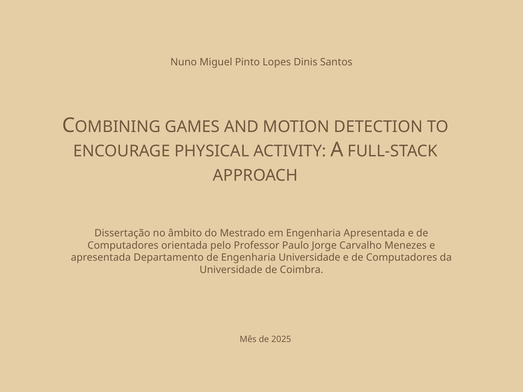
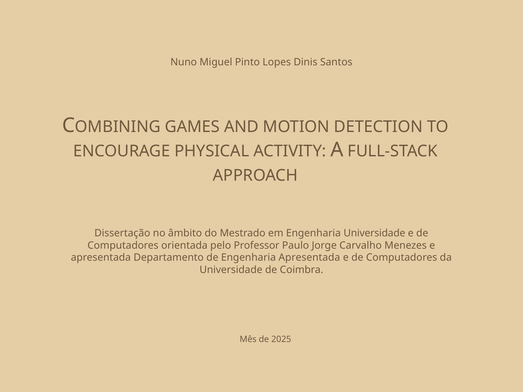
Engenharia Apresentada: Apresentada -> Universidade (374, 233)
Engenharia Universidade: Universidade -> Apresentada (309, 258)
